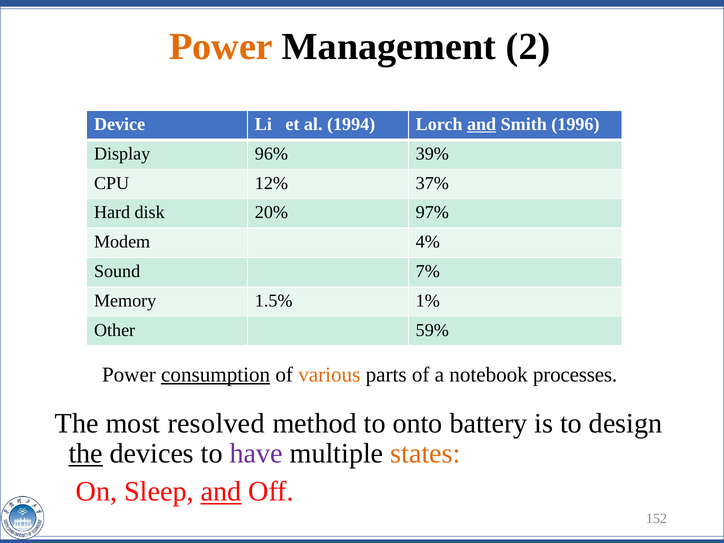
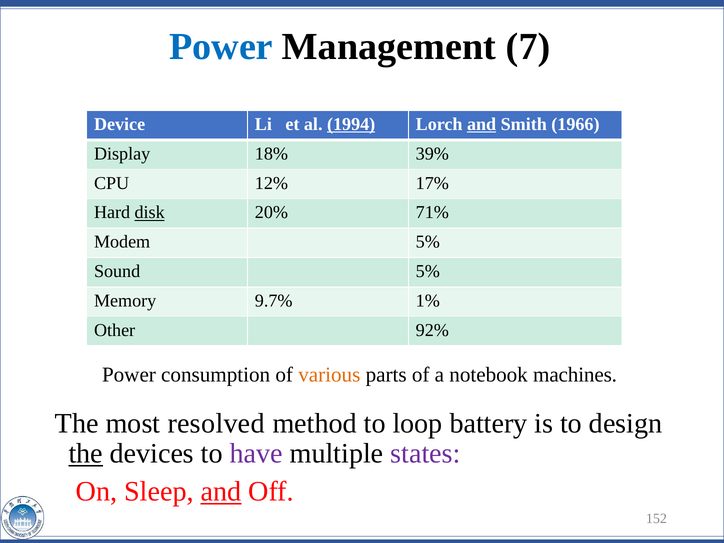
Power colour: orange -> blue (221, 47)
2: 2 -> 7 (528, 47)
1994 underline: none -> present (351, 124)
1996: 1996 -> 1966 (575, 124)
96%: 96% -> 18% (271, 154)
37%: 37% -> 17% (432, 183)
disk underline: none -> present (150, 212)
97%: 97% -> 71% (432, 212)
Modem 4%: 4% -> 5% (428, 242)
Sound 7%: 7% -> 5% (428, 271)
1.5%: 1.5% -> 9.7% (274, 301)
59%: 59% -> 92% (432, 330)
consumption underline: present -> none (216, 375)
processes: processes -> machines (575, 375)
onto: onto -> loop (418, 423)
states colour: orange -> purple (425, 454)
